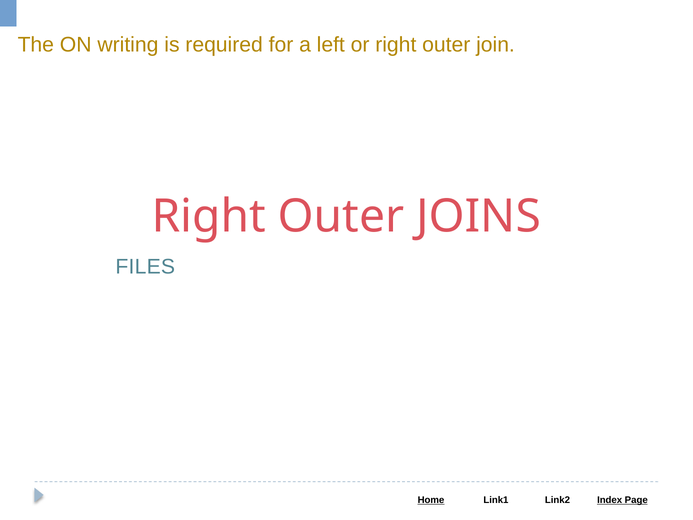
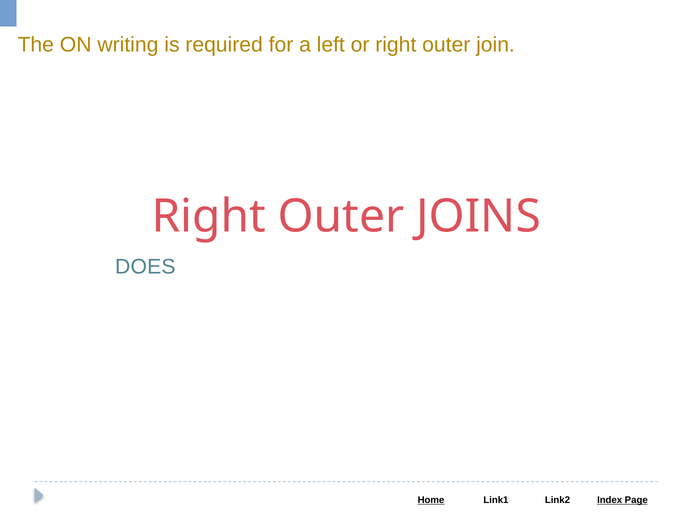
FILES: FILES -> DOES (145, 266)
